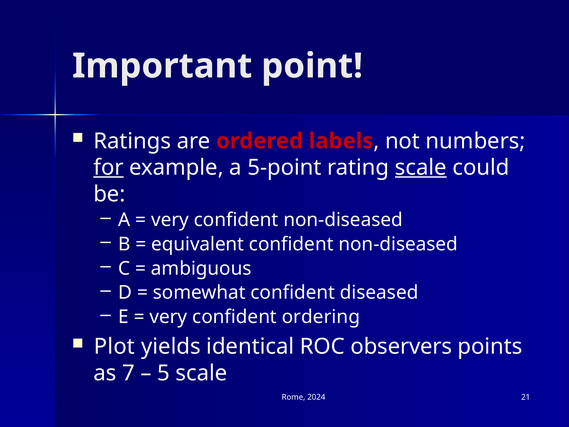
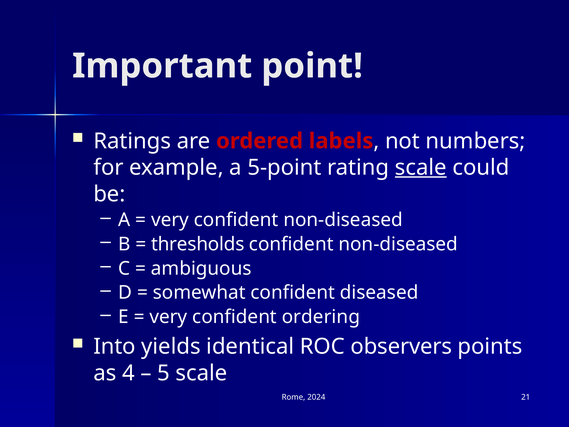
for underline: present -> none (108, 168)
equivalent: equivalent -> thresholds (198, 244)
Plot: Plot -> Into (115, 346)
7: 7 -> 4 (128, 373)
